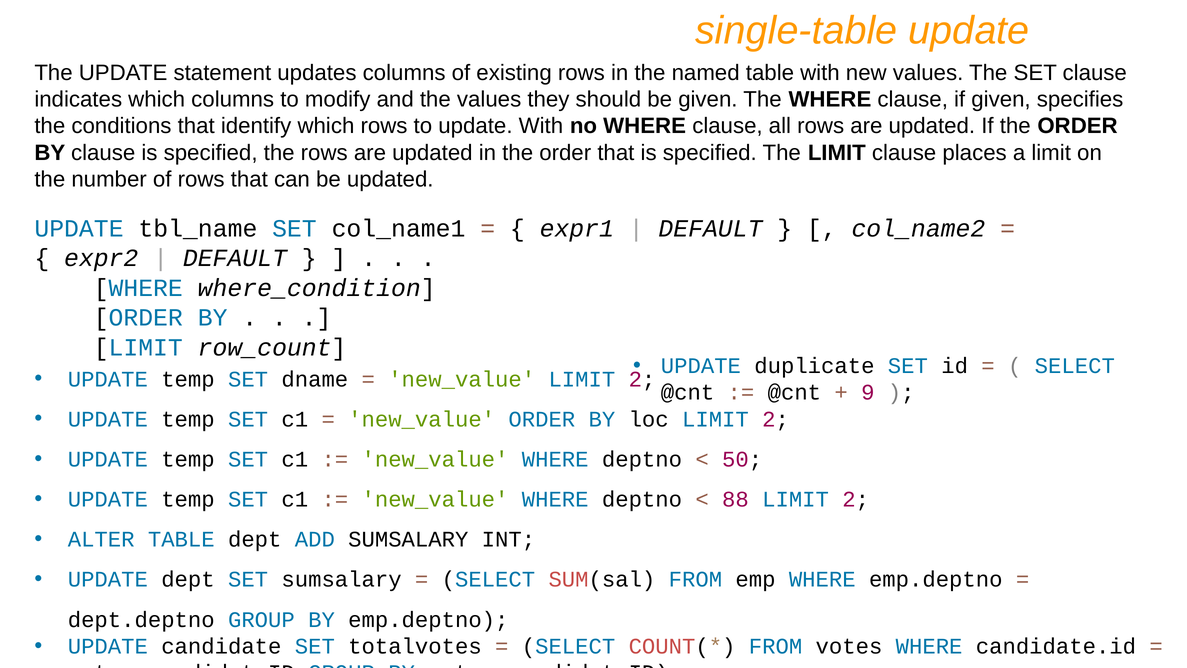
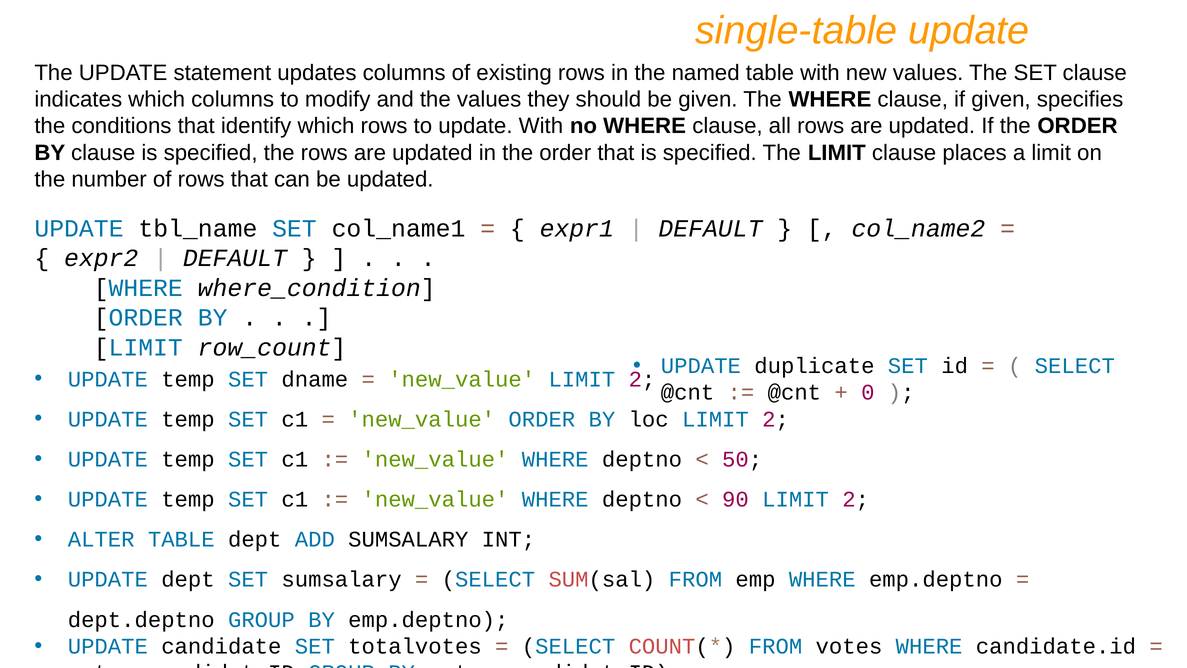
9: 9 -> 0 (868, 392)
88: 88 -> 90 (735, 499)
